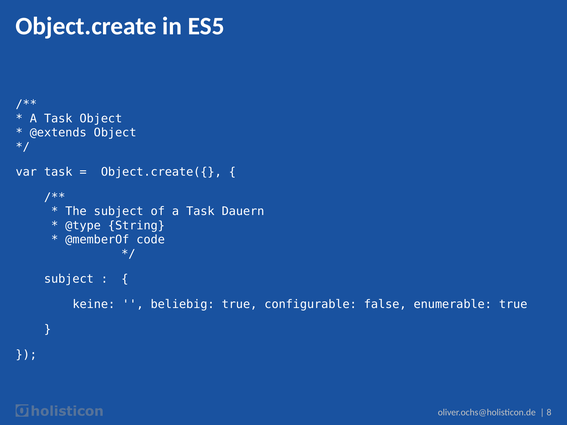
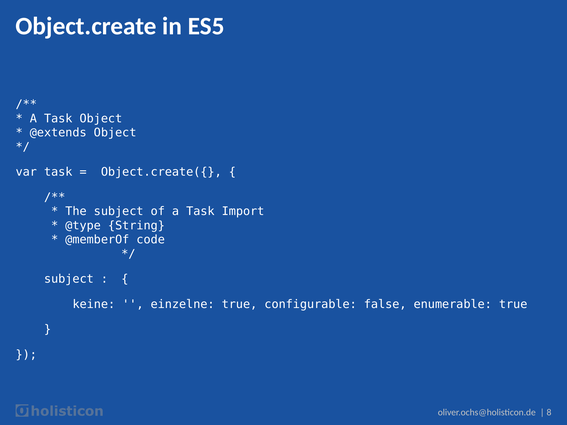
Dauern: Dauern -> Import (243, 211)
beliebig: beliebig -> einzelne (183, 304)
